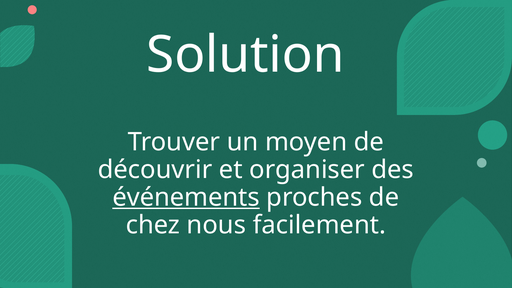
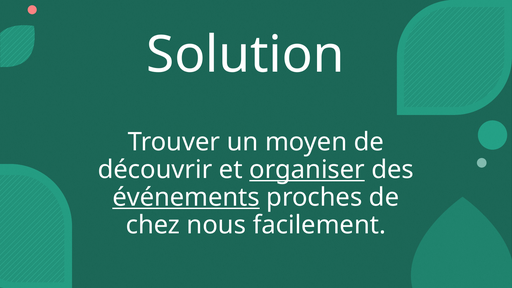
organiser underline: none -> present (307, 170)
